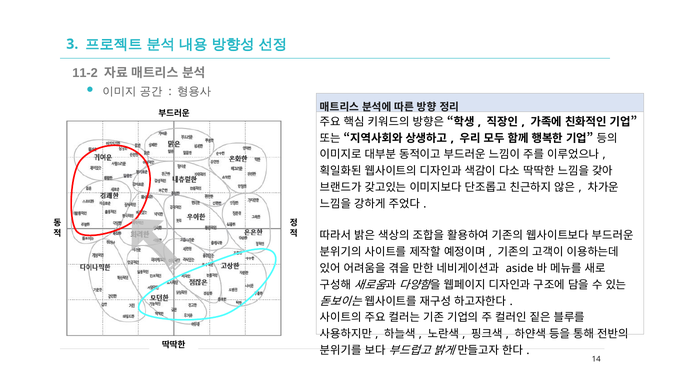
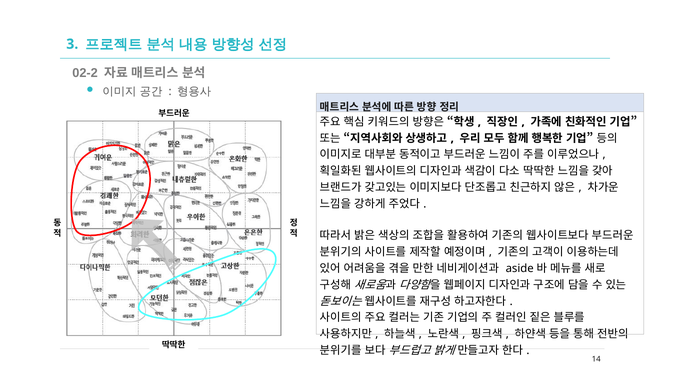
11-2: 11-2 -> 02-2 (85, 73)
